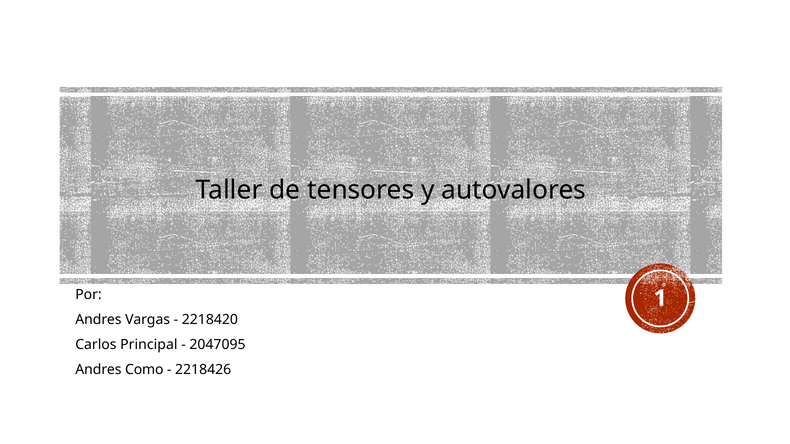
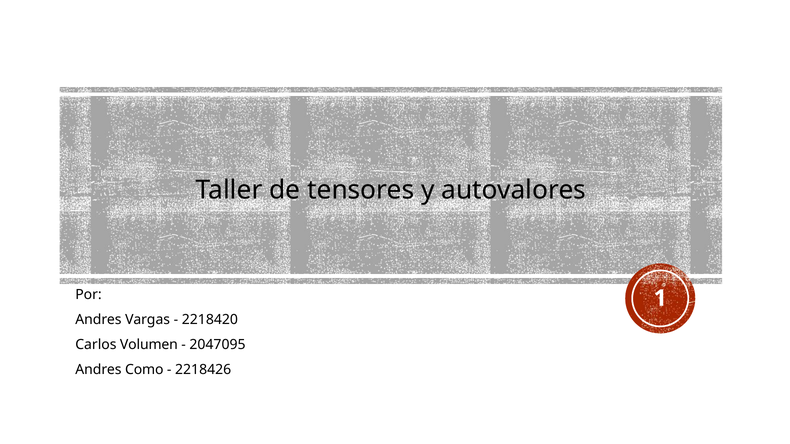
Principal: Principal -> Volumen (149, 345)
